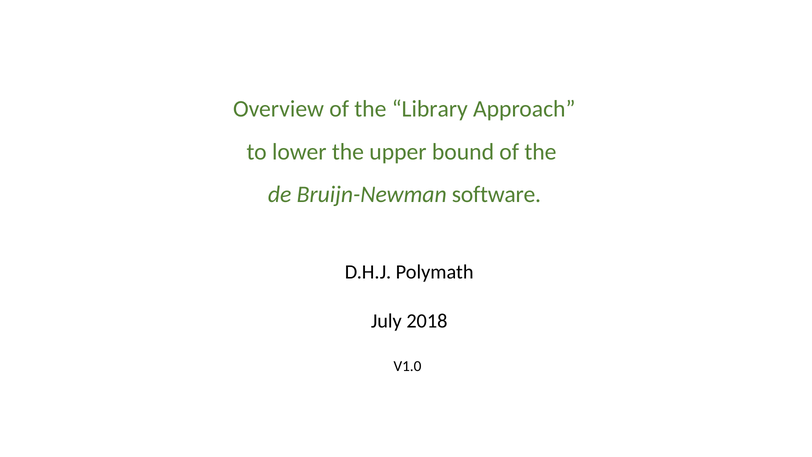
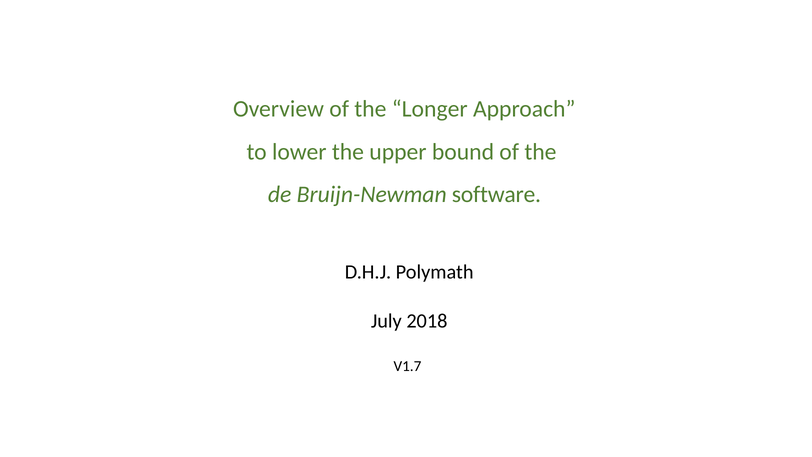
Library: Library -> Longer (430, 109)
V1.0: V1.0 -> V1.7 (407, 366)
